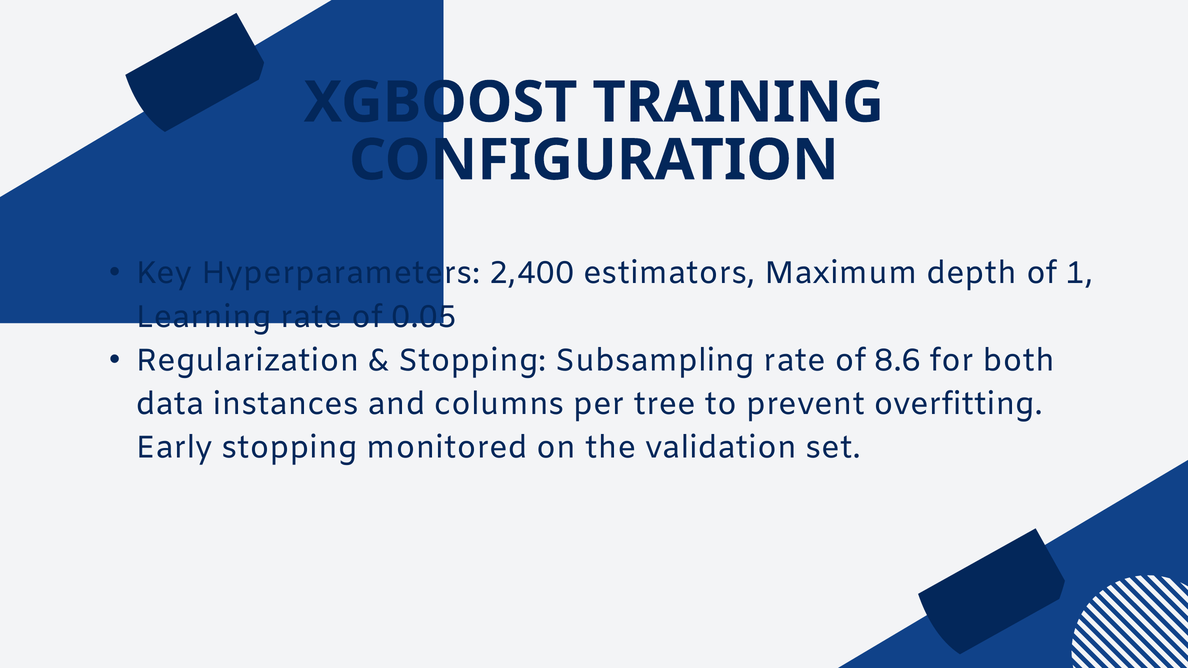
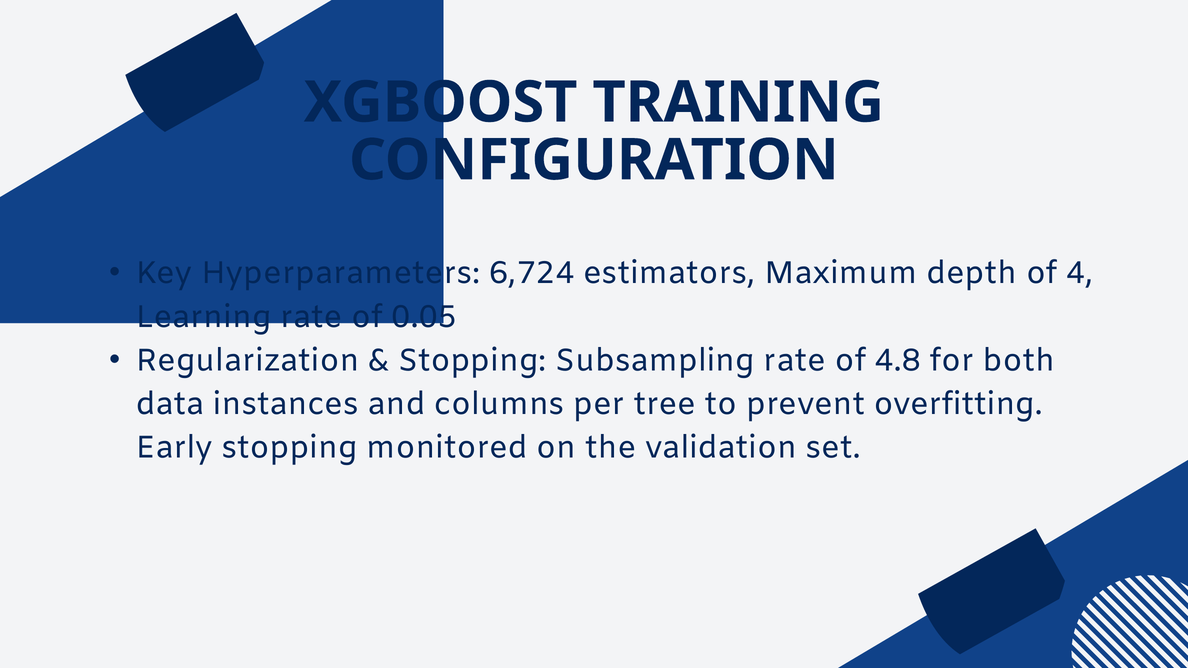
2,400: 2,400 -> 6,724 (532, 273)
1: 1 -> 4 (1080, 273)
8.6: 8.6 -> 4.8 (898, 361)
